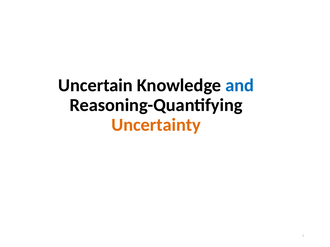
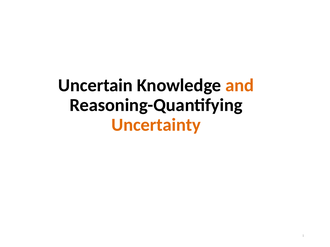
and colour: blue -> orange (240, 85)
